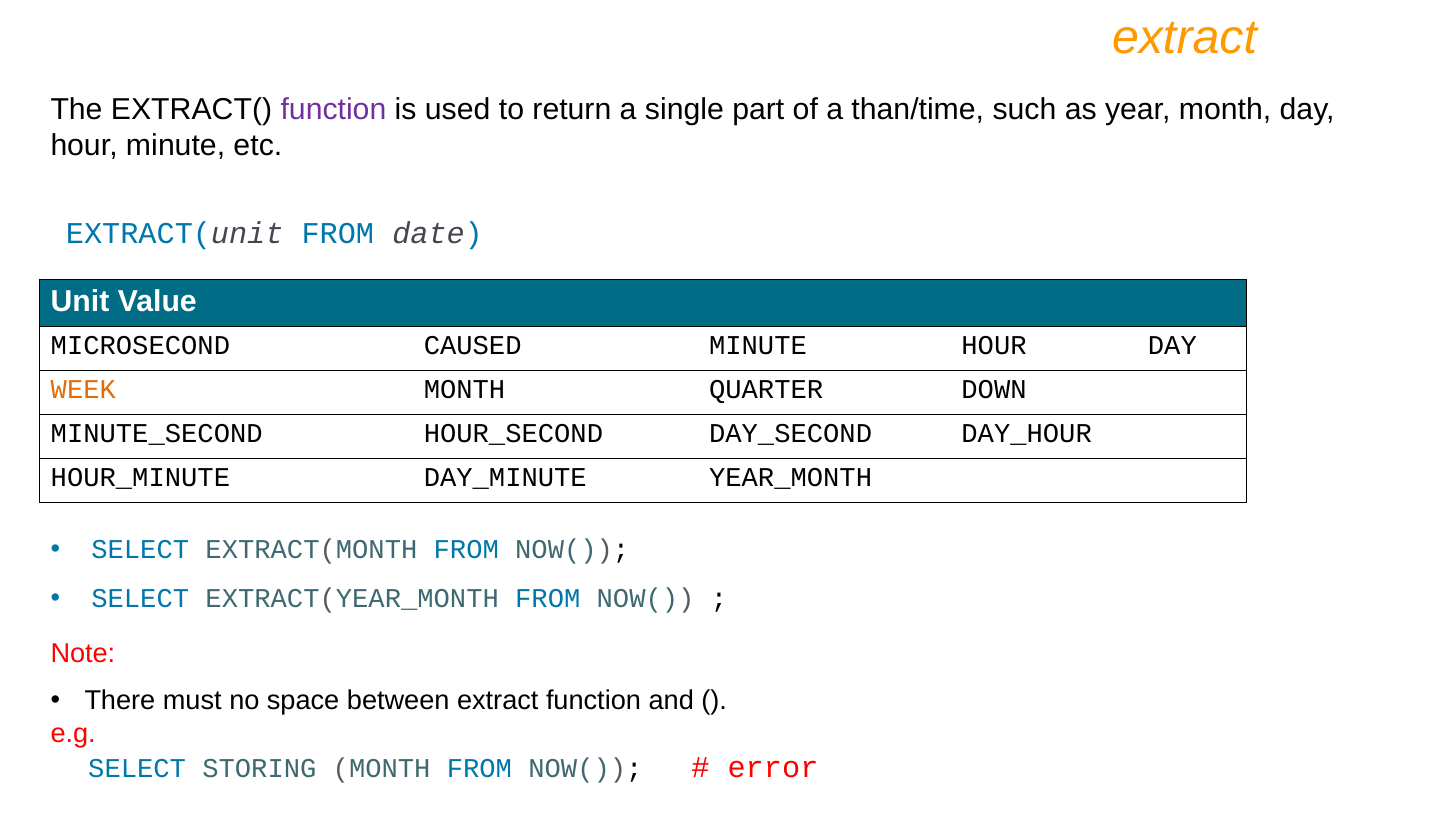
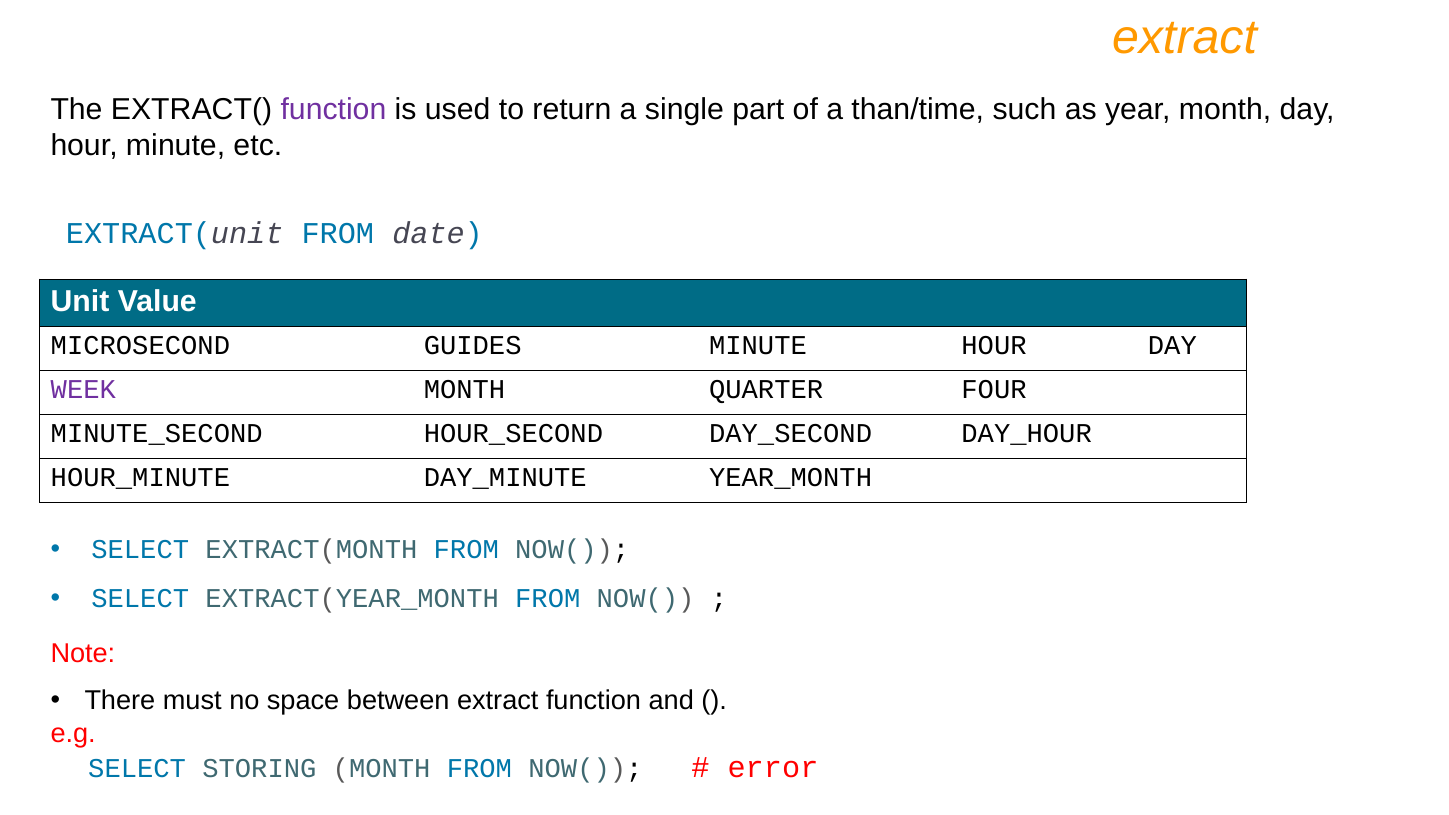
CAUSED: CAUSED -> GUIDES (473, 345)
WEEK colour: orange -> purple (83, 389)
DOWN: DOWN -> FOUR (994, 389)
